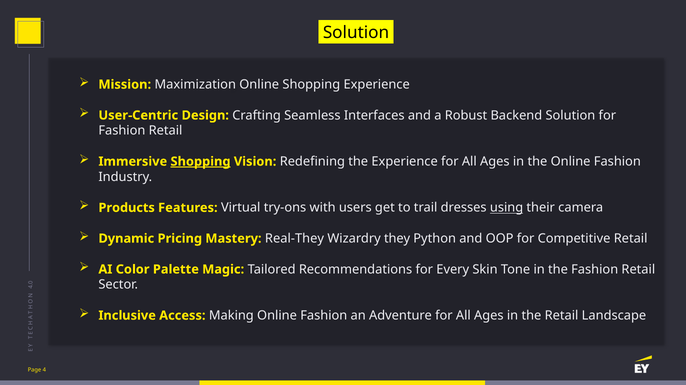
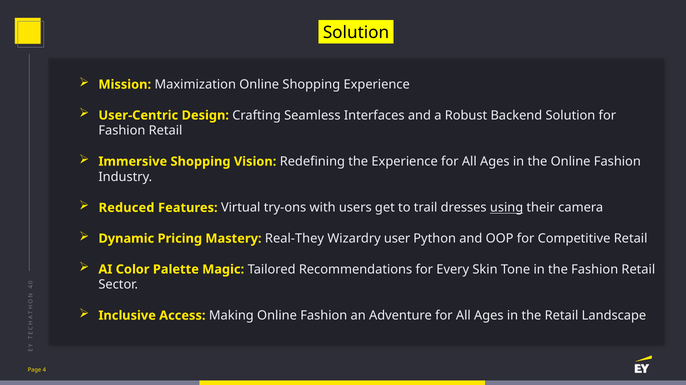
Shopping underline: present -> none (201, 162)
Products: Products -> Reduced (127, 208)
they: they -> user (397, 239)
